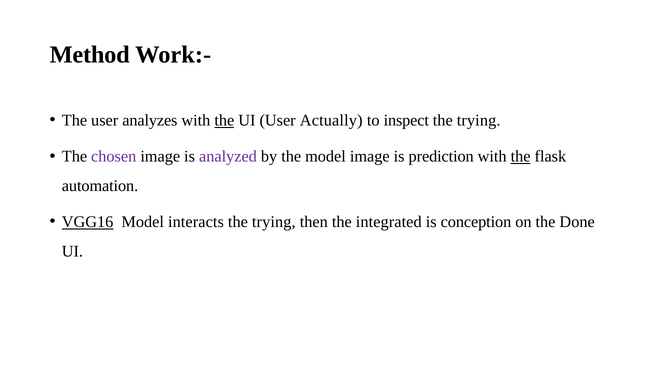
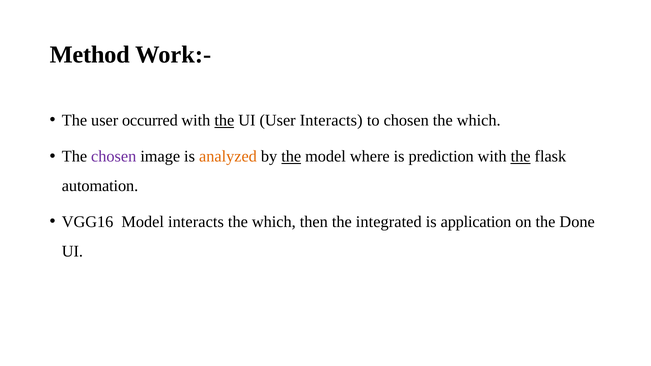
analyzes: analyzes -> occurred (150, 121)
User Actually: Actually -> Interacts (331, 121)
to inspect: inspect -> chosen (406, 121)
trying: trying -> which (479, 121)
analyzed colour: purple -> orange (228, 157)
the underline: none -> present (291, 157)
model image: image -> where (370, 157)
VGG16 underline: present -> none (88, 222)
trying: trying -> which (274, 222)
conception: conception -> application (476, 222)
